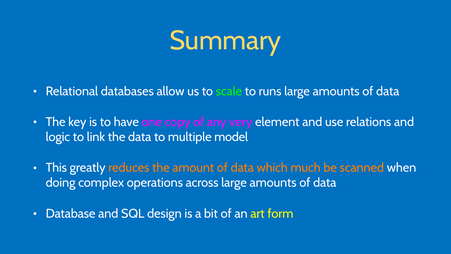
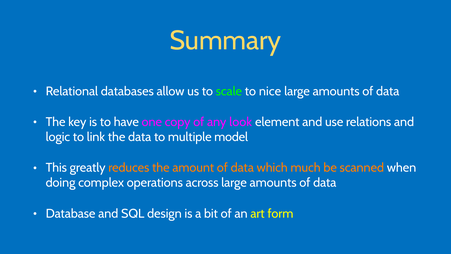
runs: runs -> nice (270, 91)
very: very -> look (241, 122)
